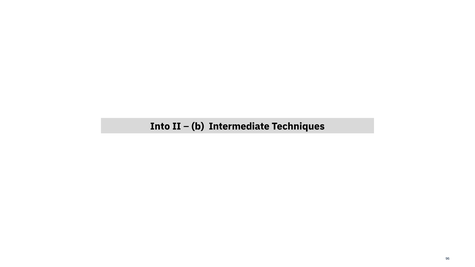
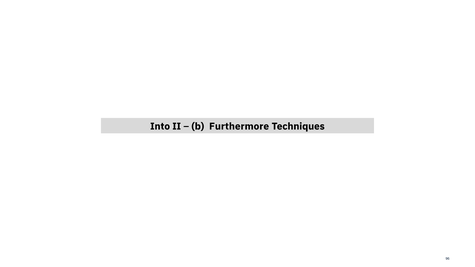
Intermediate: Intermediate -> Furthermore (239, 126)
